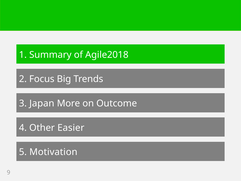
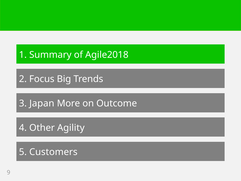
Easier: Easier -> Agility (71, 128)
Motivation: Motivation -> Customers (53, 152)
